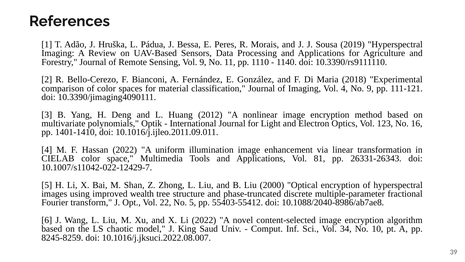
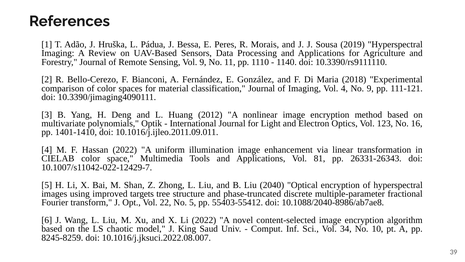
2000: 2000 -> 2040 (272, 185)
wealth: wealth -> targets (142, 193)
